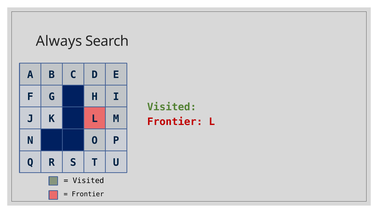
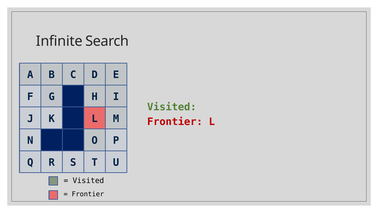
Always: Always -> Infinite (59, 41)
